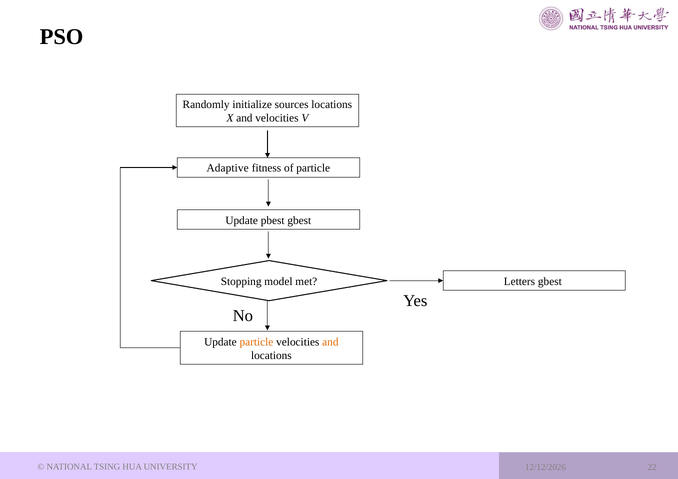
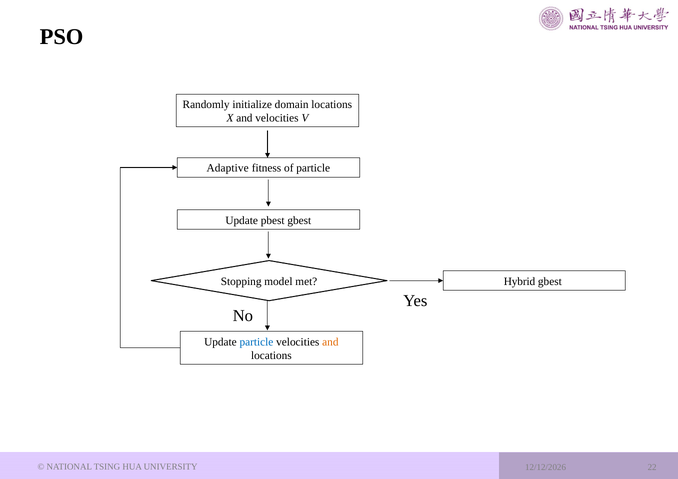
sources: sources -> domain (292, 105)
Letters: Letters -> Hybrid (520, 282)
particle colour: orange -> blue (256, 342)
